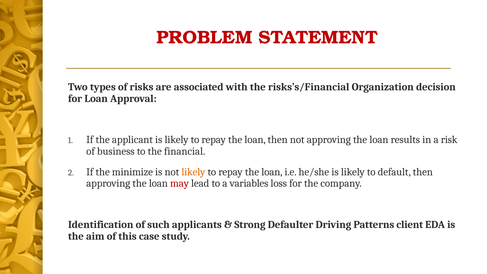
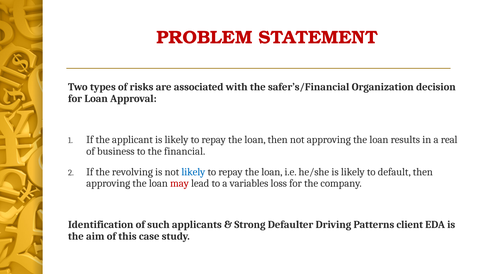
risks’s/Financial: risks’s/Financial -> safer’s/Financial (309, 87)
risk: risk -> real (449, 140)
minimize: minimize -> revolving (132, 172)
likely colour: orange -> blue (193, 172)
